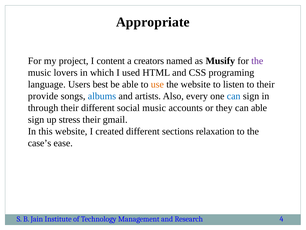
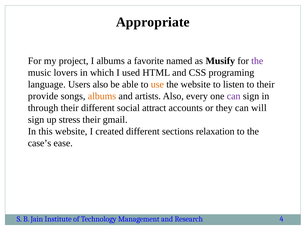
I content: content -> albums (111, 61)
creators: creators -> favorite (149, 61)
Users best: best -> also (100, 84)
albums colour: blue -> orange (102, 96)
can colour: blue -> purple (234, 96)
social music: music -> attract (154, 108)
can able: able -> will (259, 108)
